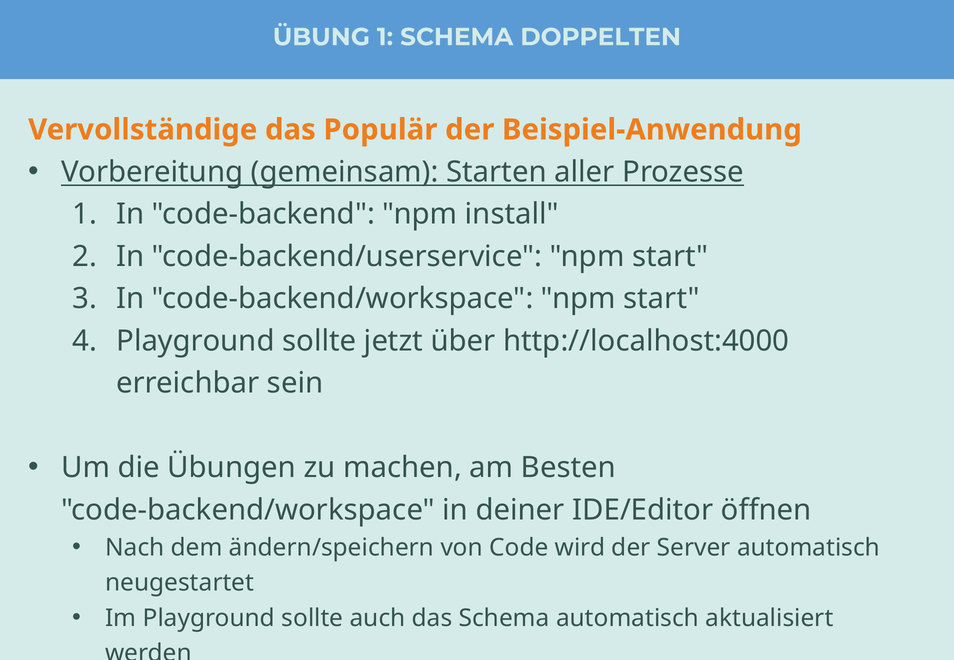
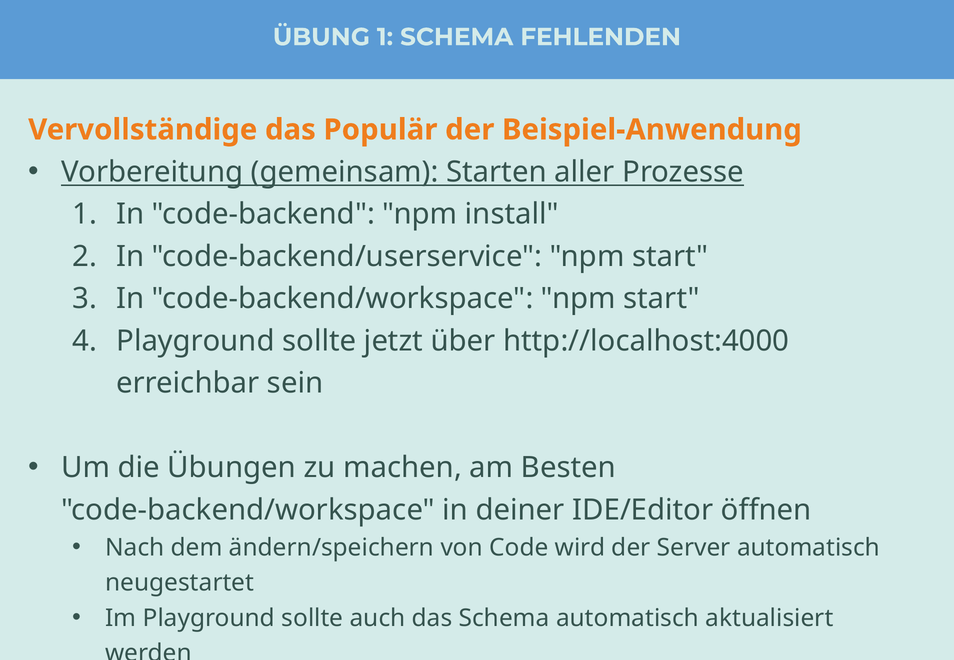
DOPPELTEN: DOPPELTEN -> FEHLENDEN (601, 37)
